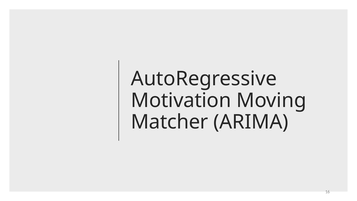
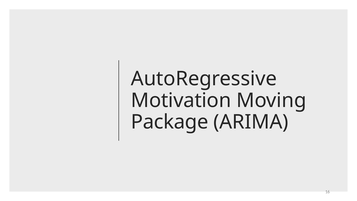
Matcher: Matcher -> Package (170, 122)
